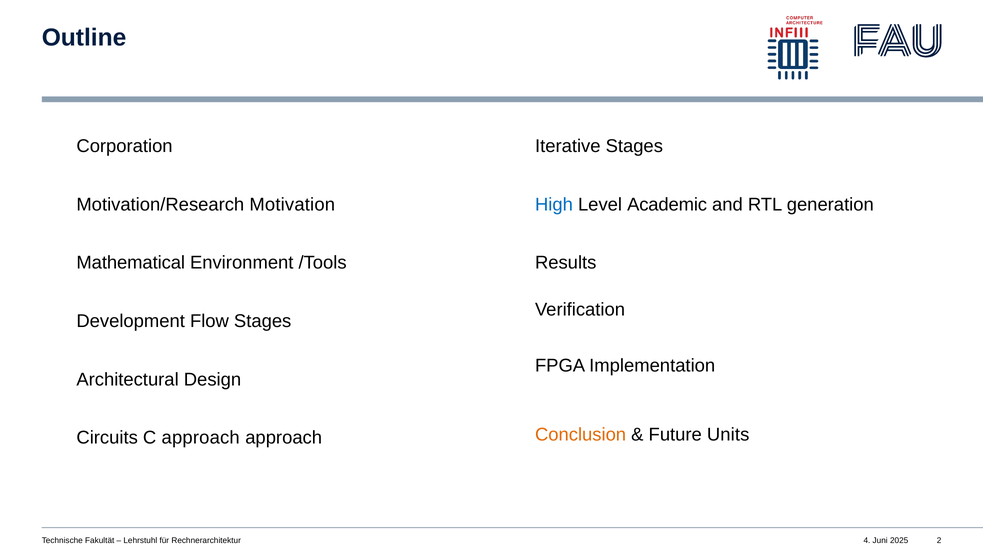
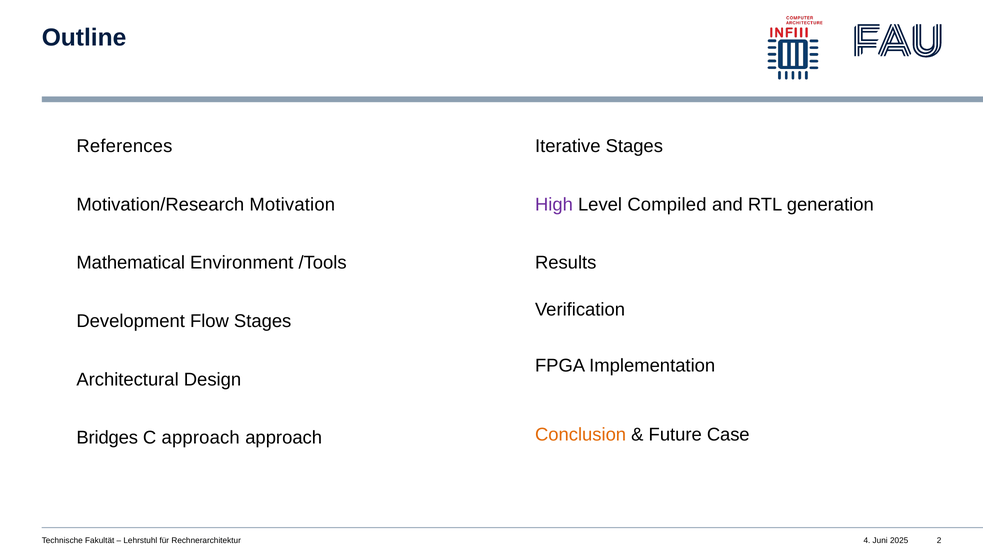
Corporation: Corporation -> References (124, 146)
High colour: blue -> purple (554, 204)
Academic: Academic -> Compiled (667, 204)
Units: Units -> Case (728, 435)
Circuits: Circuits -> Bridges (107, 438)
